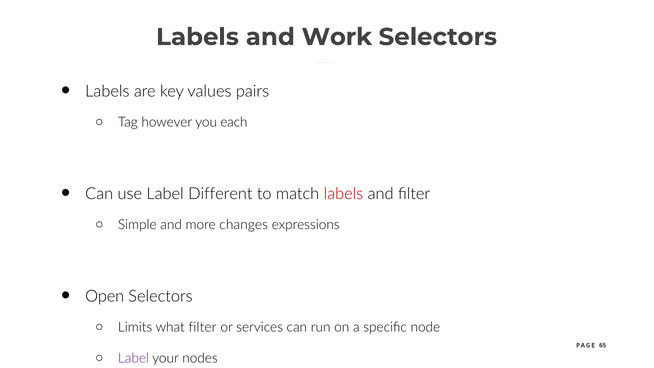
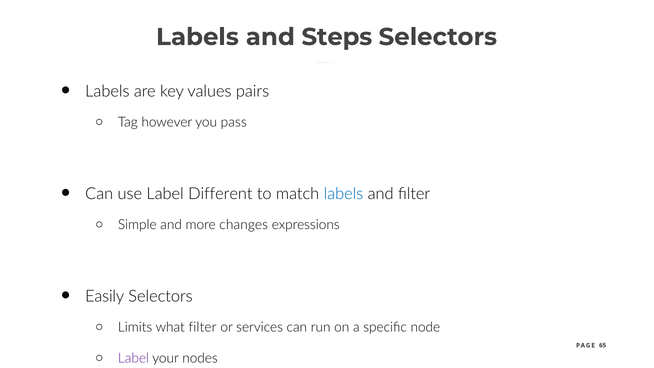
Work: Work -> Steps (337, 37)
each: each -> pass (234, 122)
labels colour: red -> blue (343, 194)
Open: Open -> Easily (105, 296)
